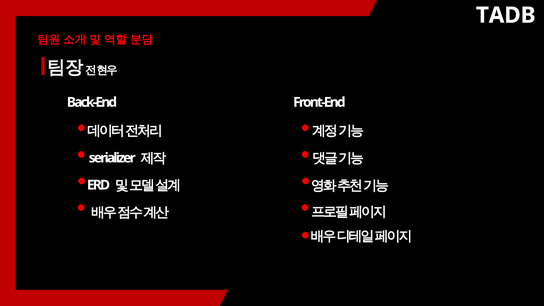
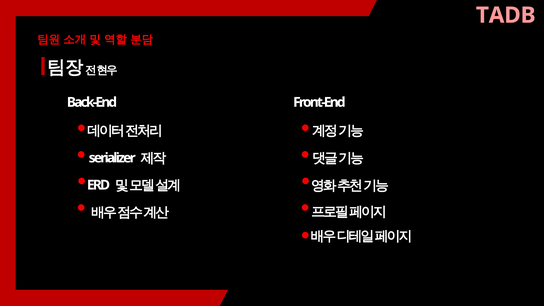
TADB colour: white -> pink (506, 15)
